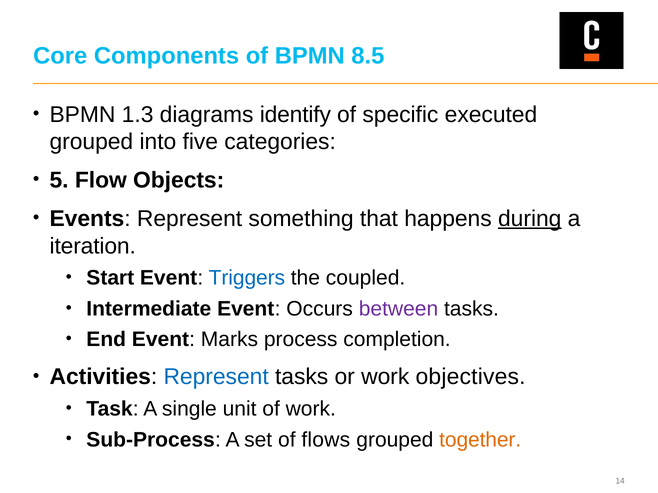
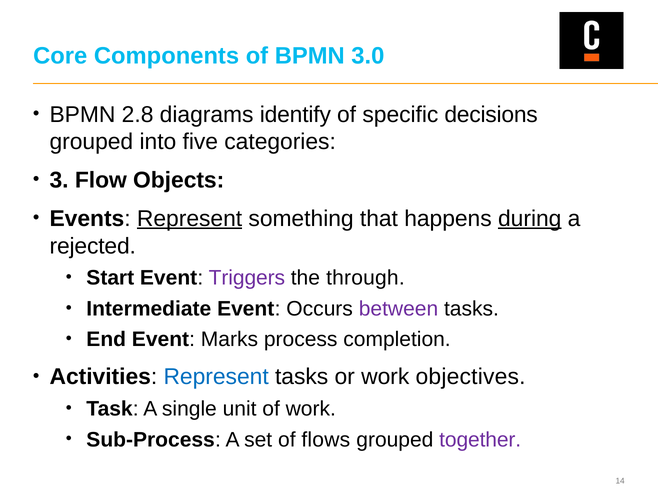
8.5: 8.5 -> 3.0 (368, 56)
1.3: 1.3 -> 2.8 (138, 115)
executed: executed -> decisions (491, 115)
5: 5 -> 3 (59, 180)
Represent underline: none -> present (190, 219)
iteration: iteration -> rejected (93, 246)
Triggers colour: blue -> purple (247, 278)
coupled: coupled -> through (365, 278)
together colour: orange -> purple (480, 440)
